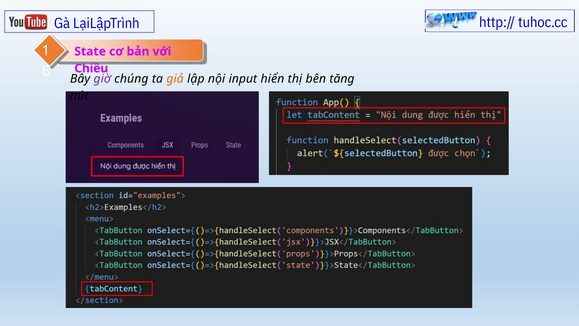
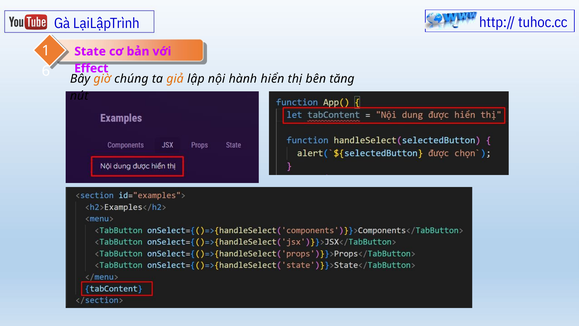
Chiều: Chiều -> Effect (91, 68)
giờ colour: purple -> orange (102, 79)
input: input -> hành (243, 79)
